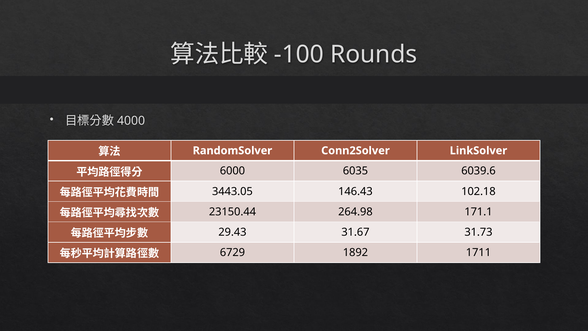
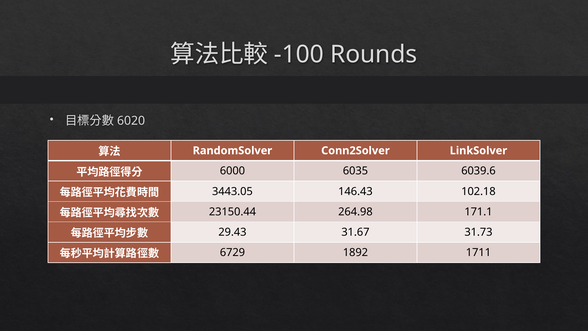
4000: 4000 -> 6020 (131, 121)
